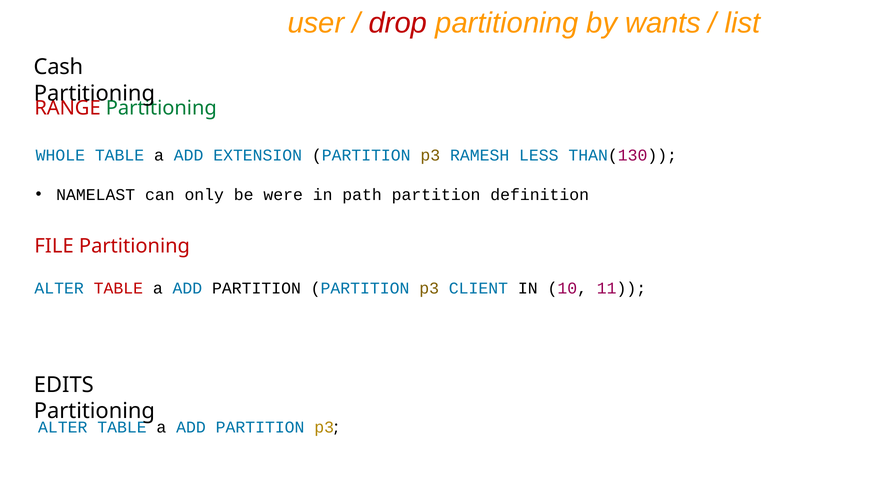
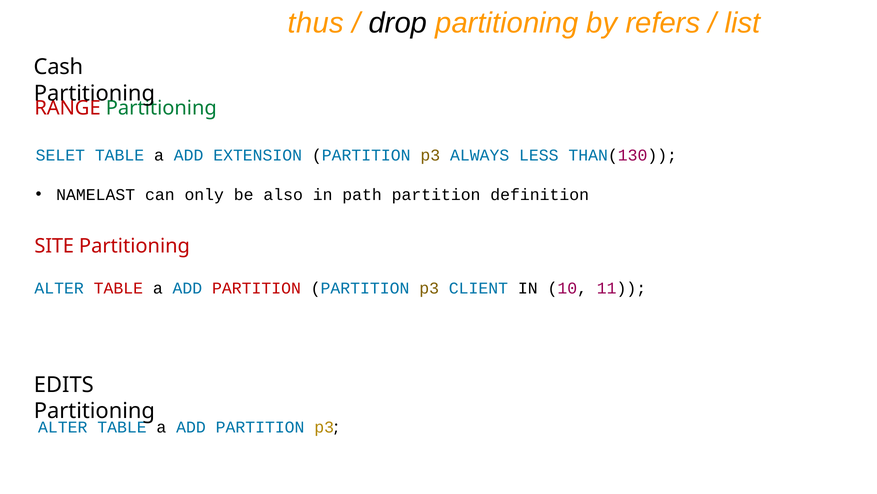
user: user -> thus (316, 23)
drop colour: red -> black (398, 23)
wants: wants -> refers (663, 23)
WHOLE: WHOLE -> SELET (60, 155)
RAMESH: RAMESH -> ALWAYS (480, 155)
were: were -> also (283, 195)
FILE: FILE -> SITE (54, 246)
PARTITION colour: black -> red (256, 288)
